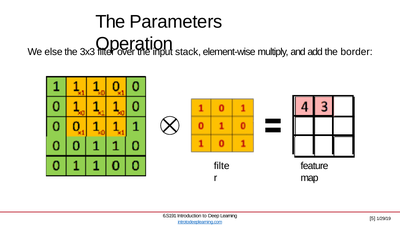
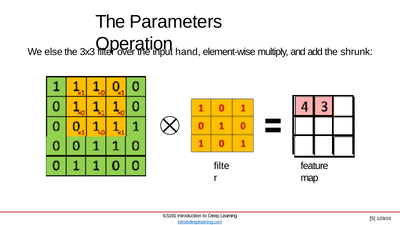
stack: stack -> hand (188, 52)
border: border -> shrunk (357, 52)
